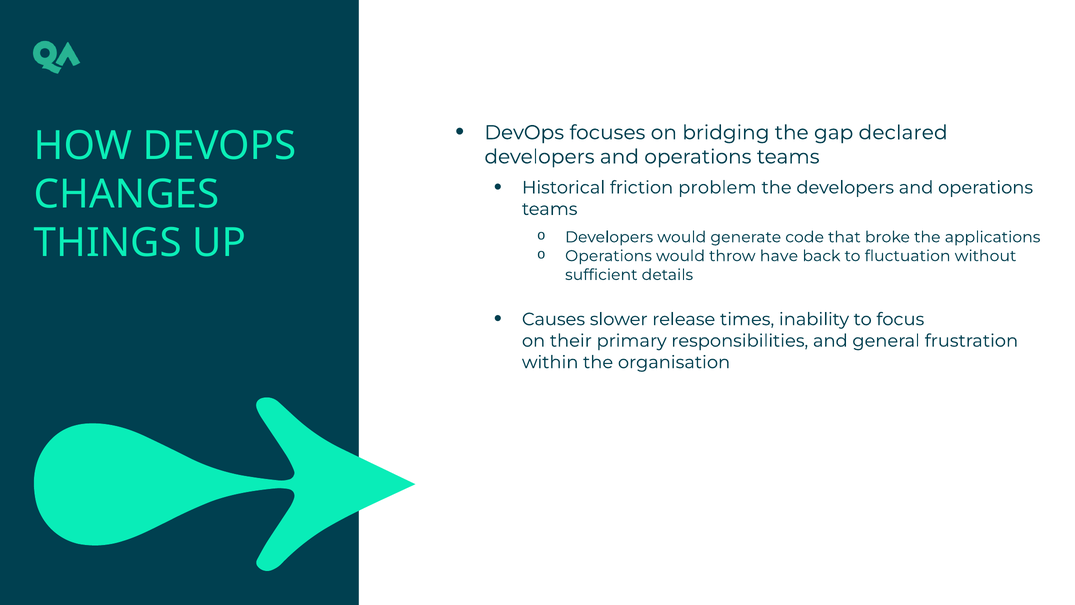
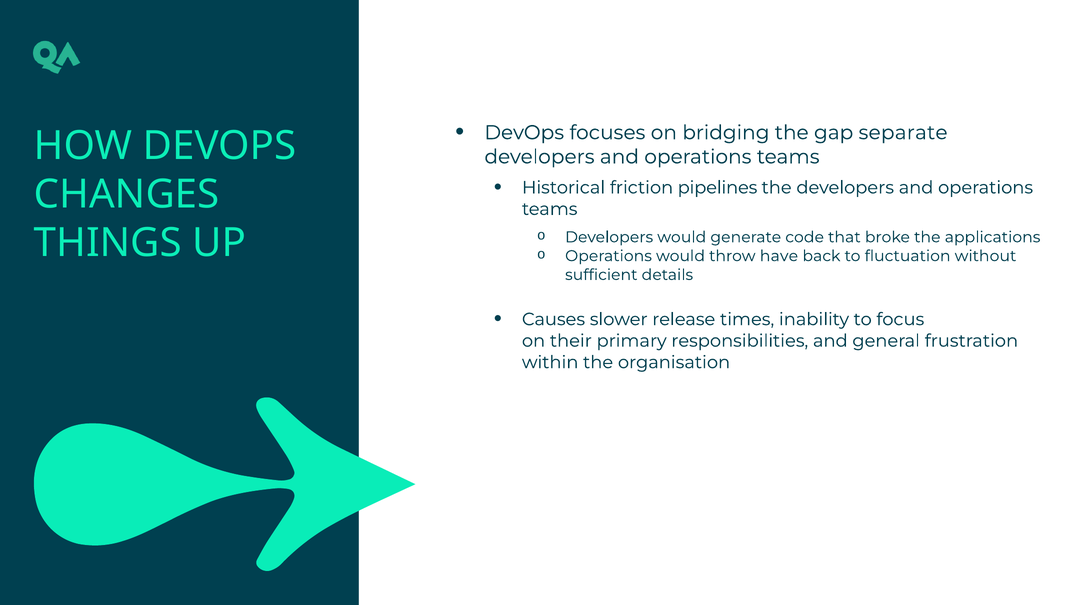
declared: declared -> separate (903, 133)
problem: problem -> pipelines (717, 187)
